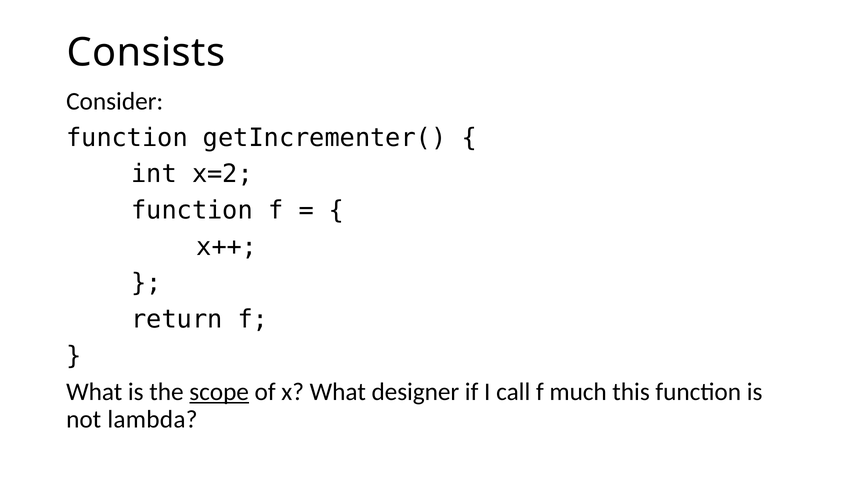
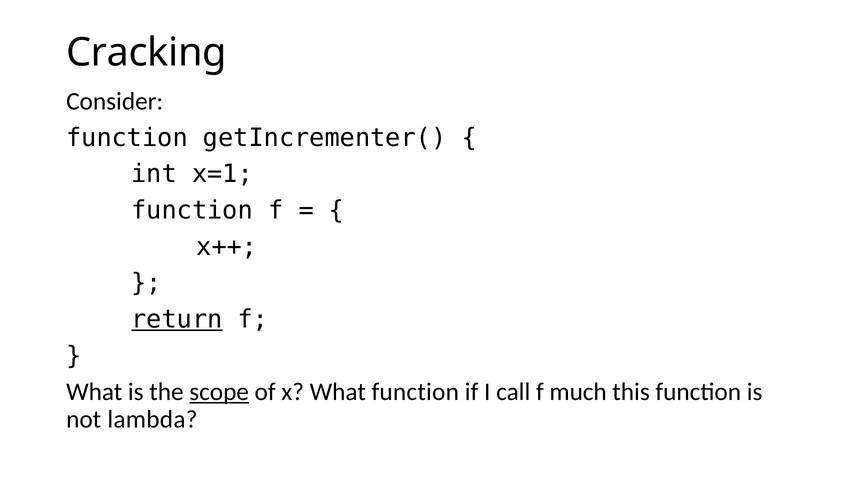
Consists: Consists -> Cracking (146, 53)
x=2: x=2 -> x=1 (223, 174)
return underline: none -> present (177, 319)
What designer: designer -> function (415, 392)
